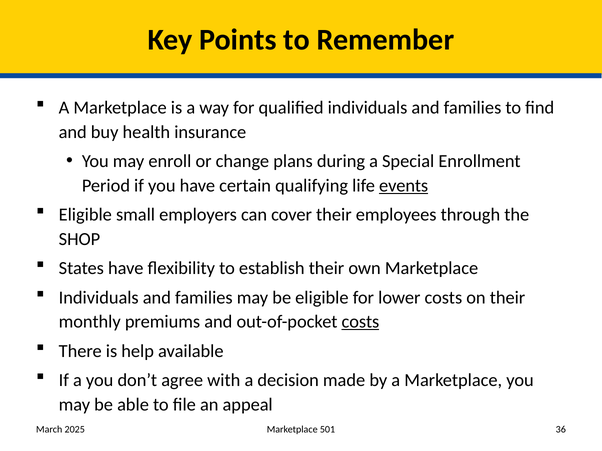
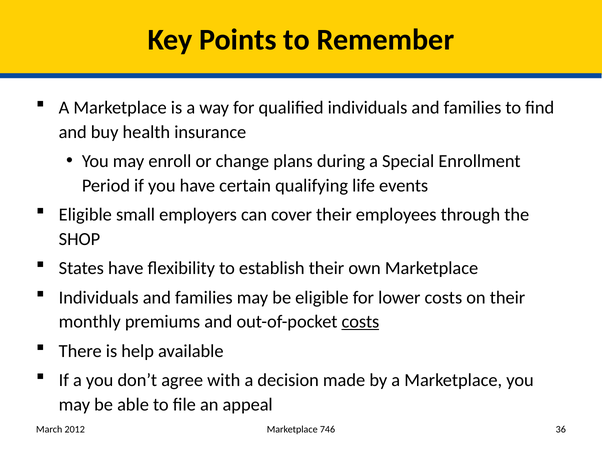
events underline: present -> none (404, 186)
2025: 2025 -> 2012 (75, 430)
501: 501 -> 746 (328, 430)
